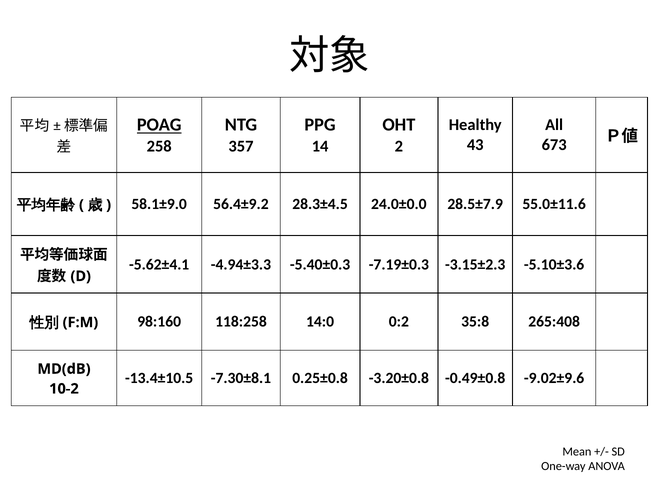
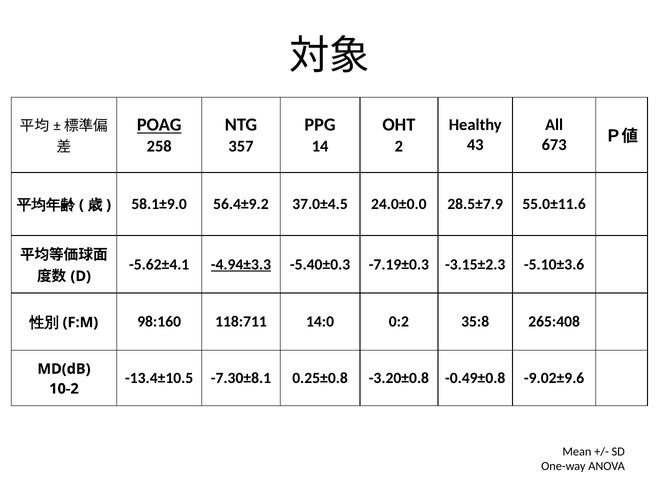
28.3±4.5: 28.3±4.5 -> 37.0±4.5 (320, 204)
-4.94±3.3 underline: none -> present (241, 265)
118:258: 118:258 -> 118:711 (241, 322)
